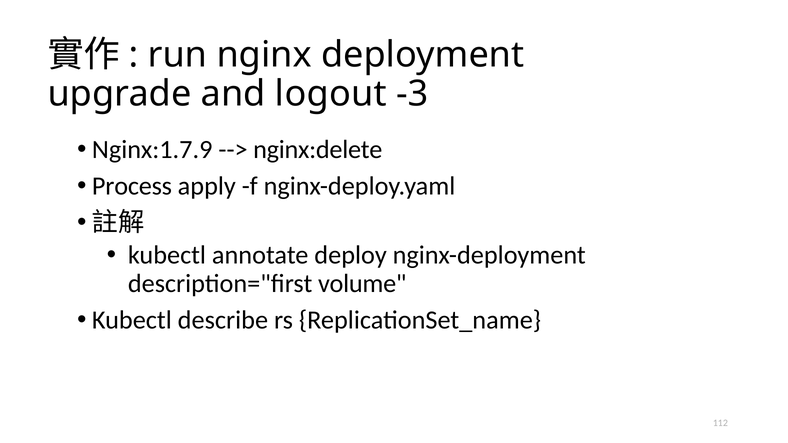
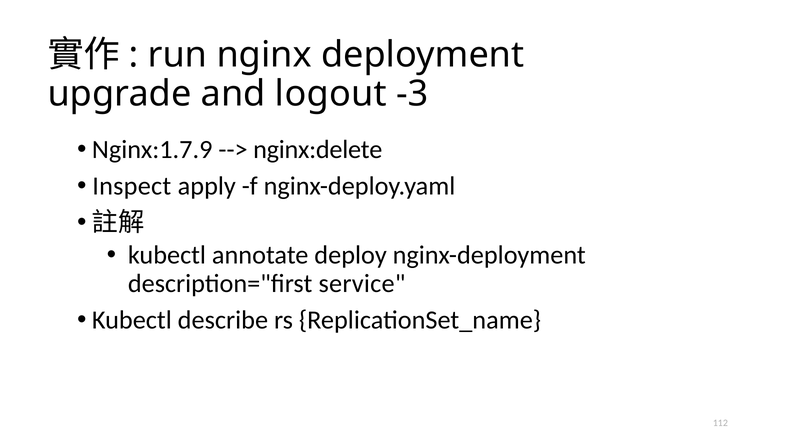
Process: Process -> Inspect (132, 186)
volume: volume -> service (362, 284)
